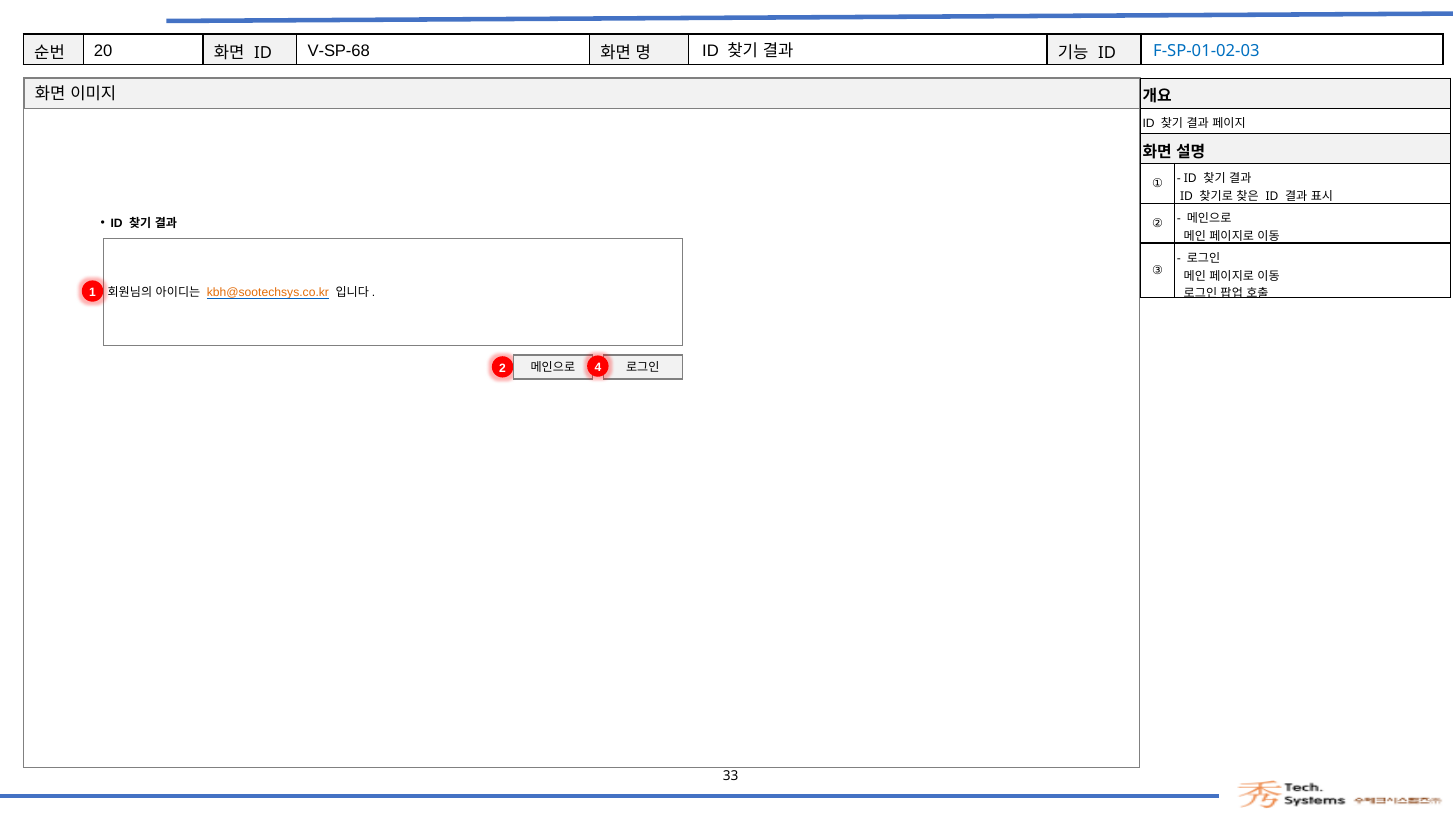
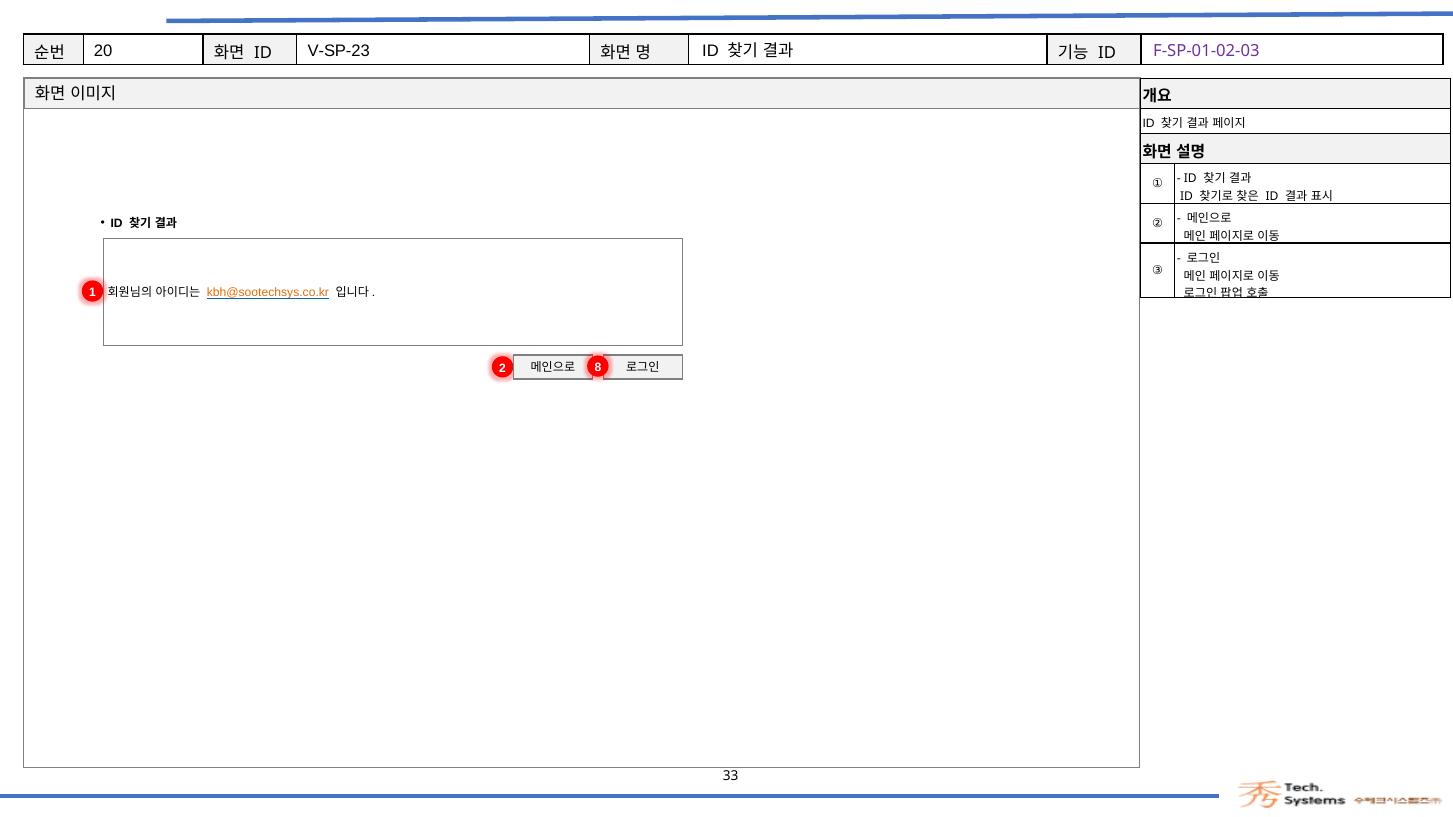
V-SP-68: V-SP-68 -> V-SP-23 (339, 51)
F-SP-01-02-03 colour: blue -> purple (1206, 51)
4: 4 -> 8 (598, 368)
